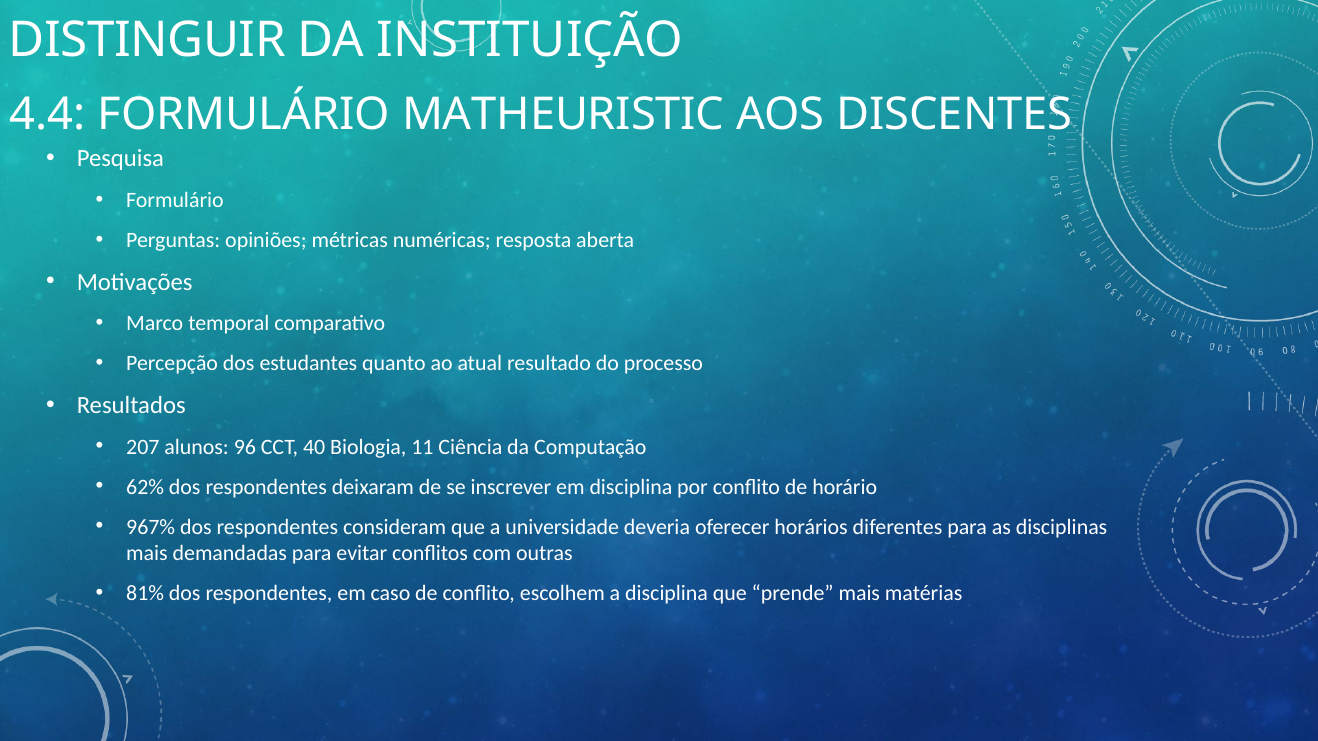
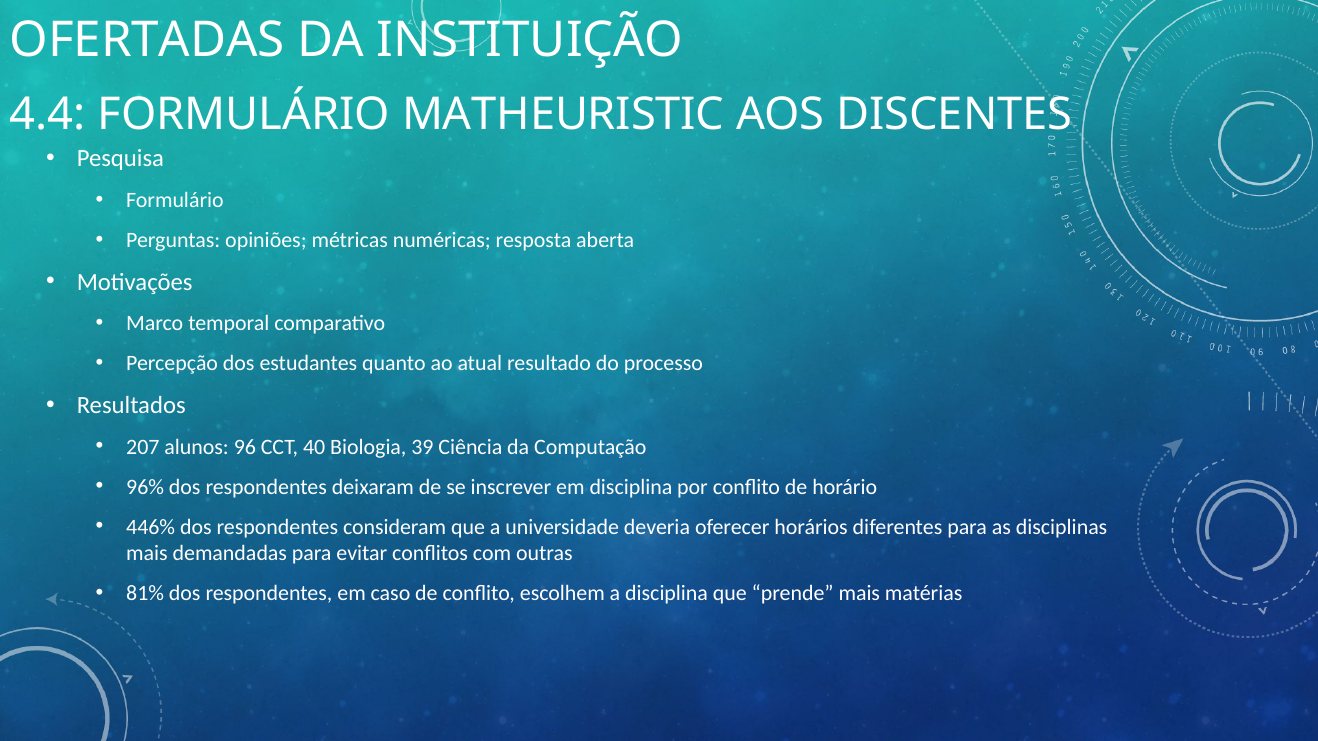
DISTINGUIR: DISTINGUIR -> OFERTADAS (147, 40)
11: 11 -> 39 (422, 447)
62%: 62% -> 96% (145, 487)
967%: 967% -> 446% (151, 527)
